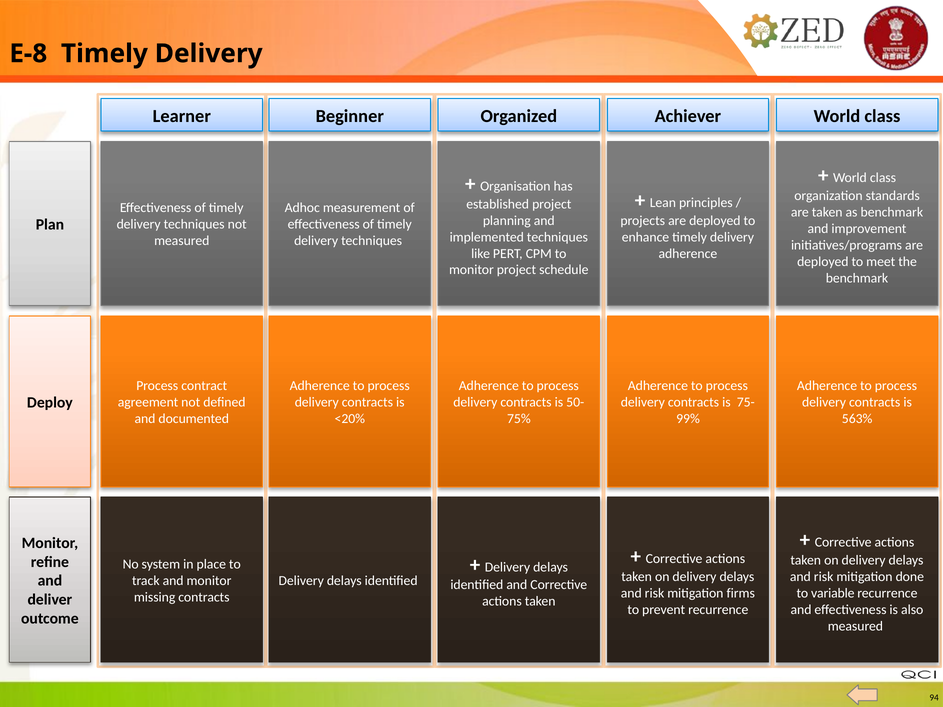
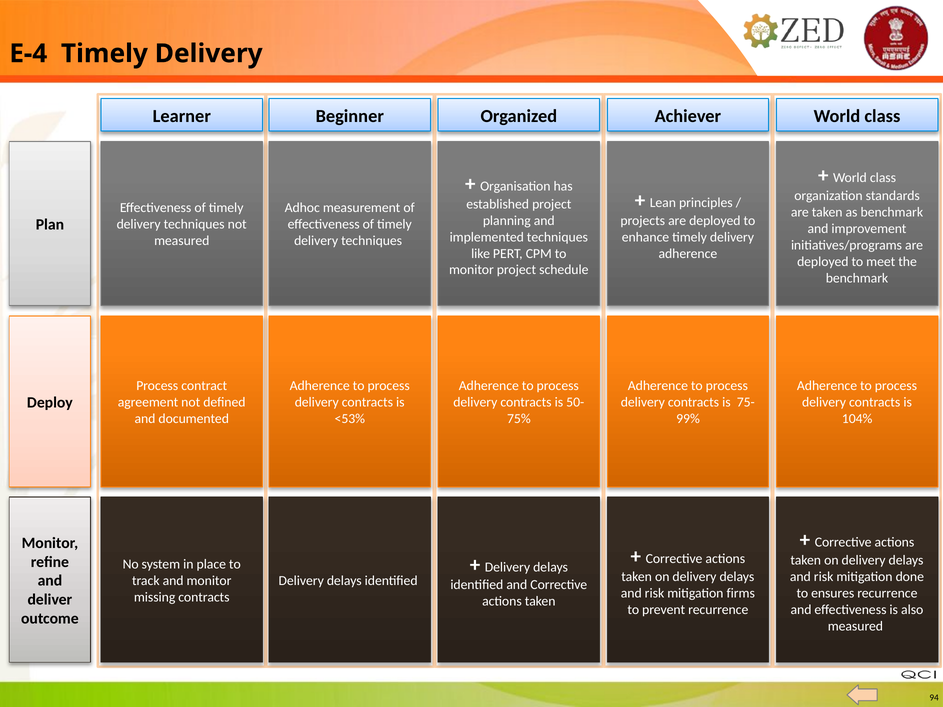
E-8: E-8 -> E-4 (28, 54)
<20%: <20% -> <53% (350, 419)
563%: 563% -> 104% (857, 419)
variable: variable -> ensures (833, 593)
